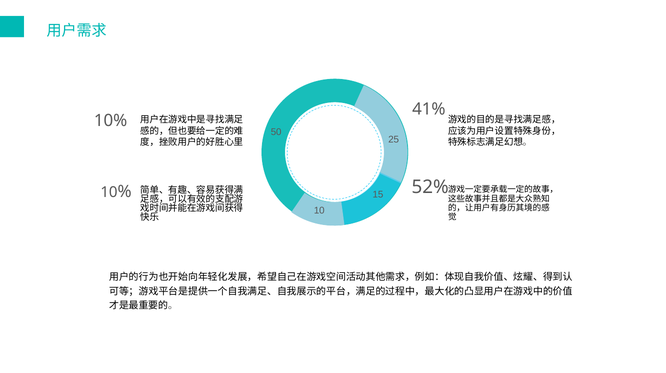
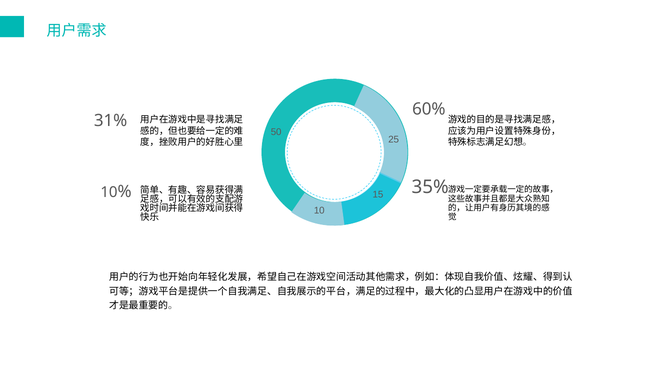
41%: 41% -> 60% (429, 109)
10%: 10% -> 31% (111, 121)
52%: 52% -> 35% (430, 187)
